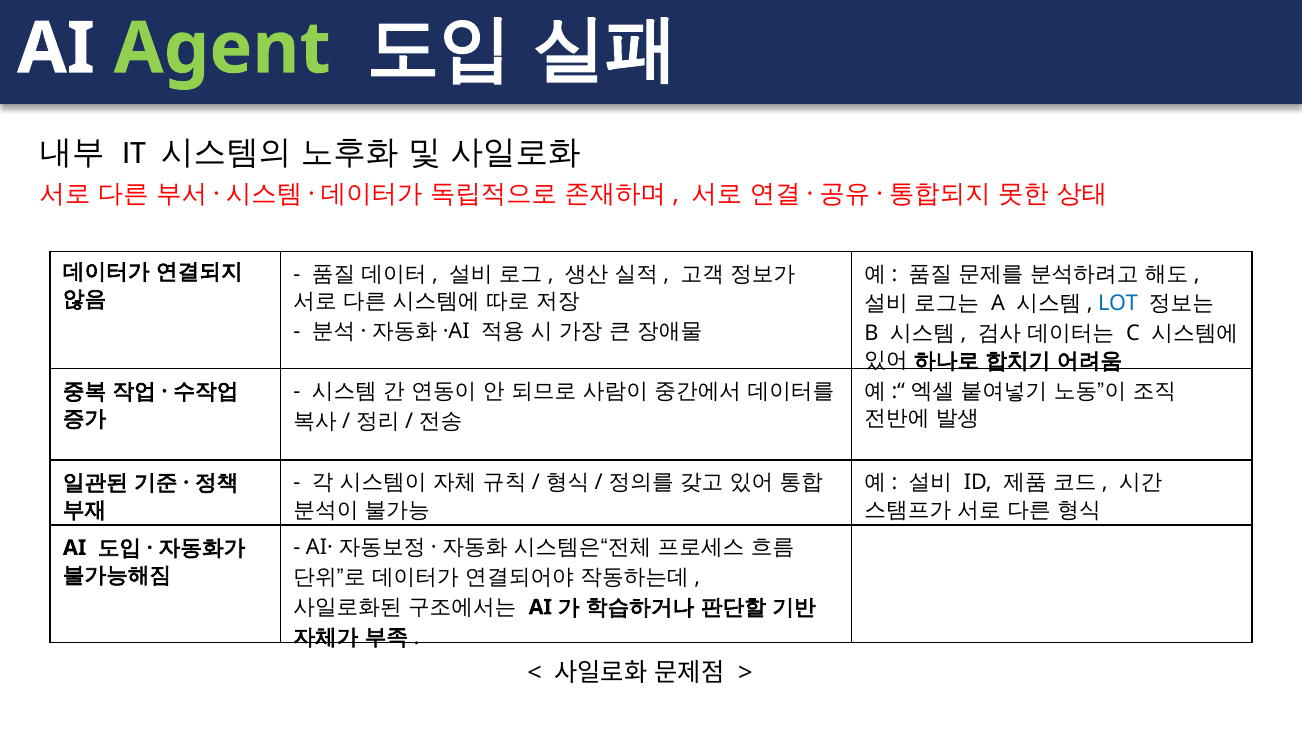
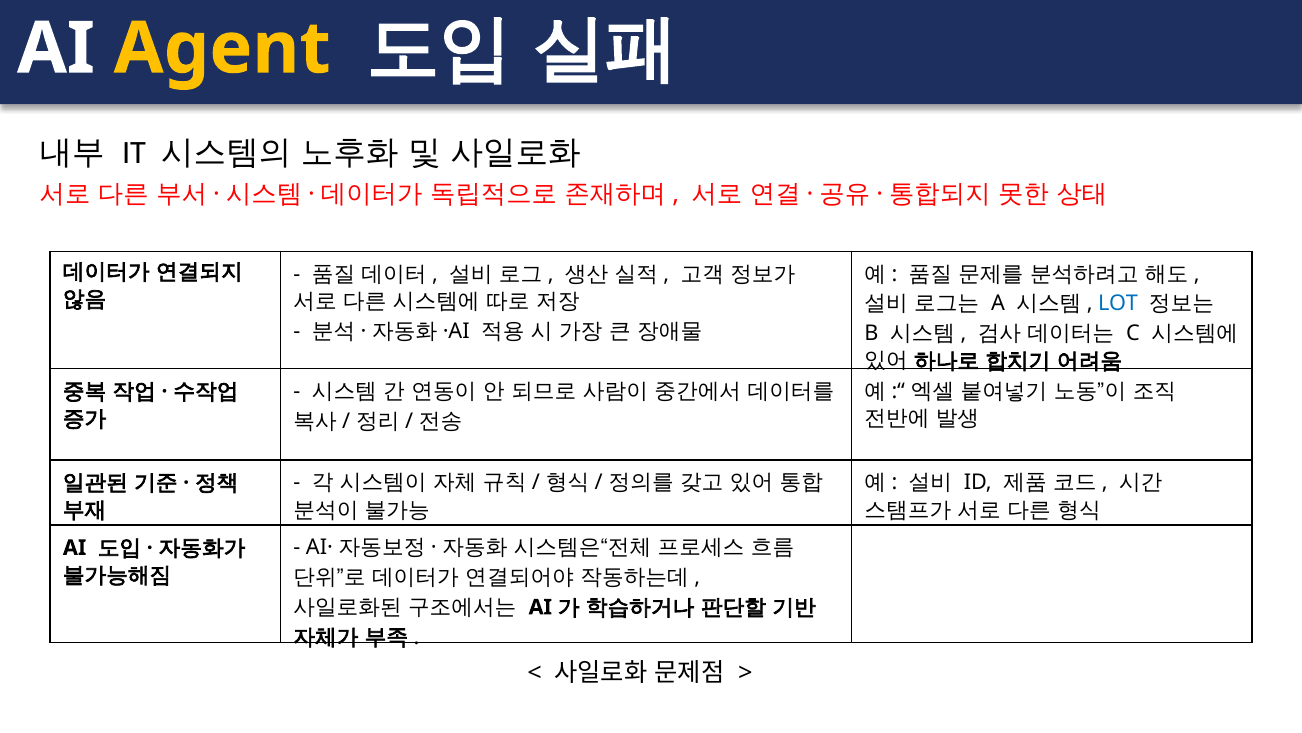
Agent colour: light green -> yellow (222, 49)
